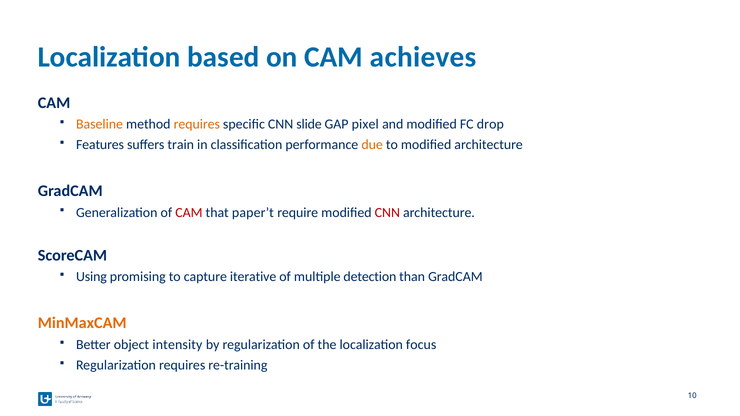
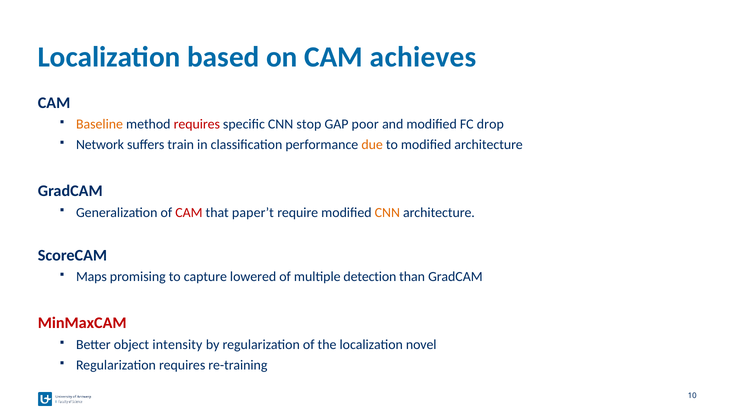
requires colour: orange -> red (197, 124)
slide: slide -> stop (309, 124)
pixel: pixel -> poor (365, 124)
Features: Features -> Network (100, 145)
CNN colour: red -> orange (387, 213)
Using: Using -> Maps (91, 277)
iterative: iterative -> lowered (253, 277)
MinMaxCAM colour: orange -> red (82, 323)
focus: focus -> novel (421, 345)
